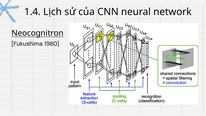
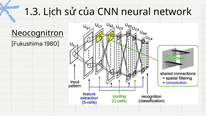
1.4: 1.4 -> 1.3 (33, 12)
